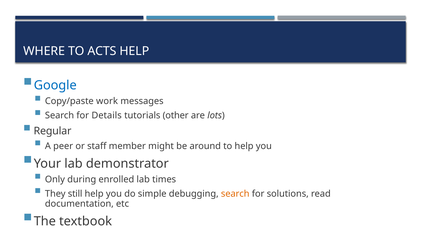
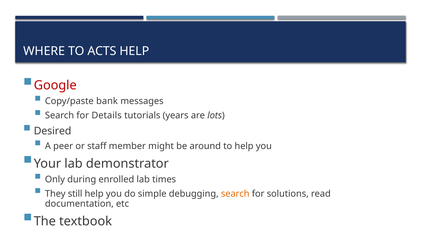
Google colour: blue -> red (55, 85)
work: work -> bank (107, 101)
other: other -> years (176, 116)
Regular: Regular -> Desired (53, 131)
